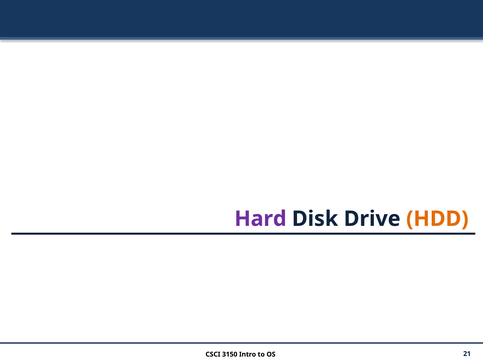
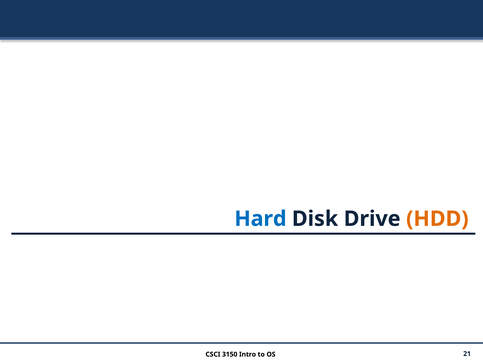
Hard colour: purple -> blue (260, 219)
